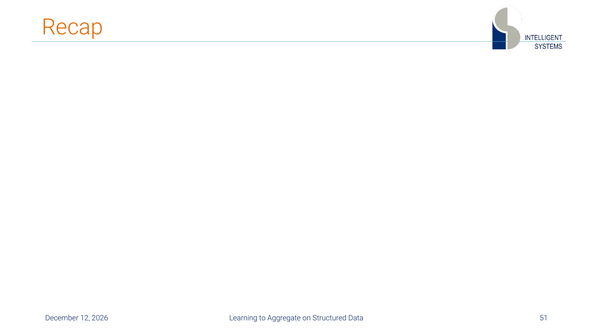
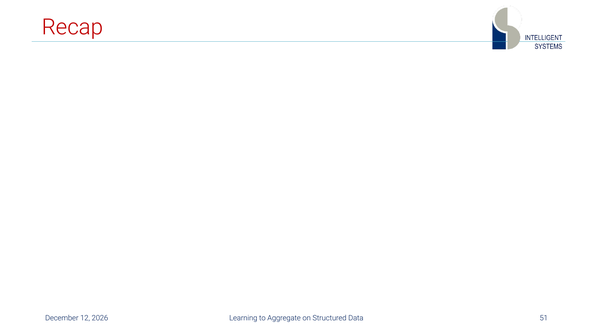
Recap colour: orange -> red (72, 27)
